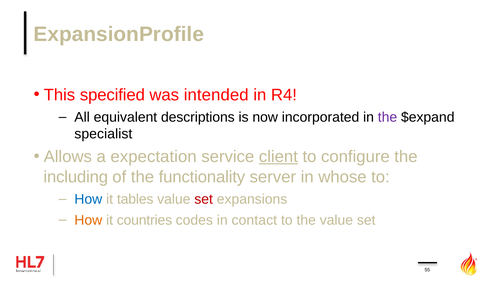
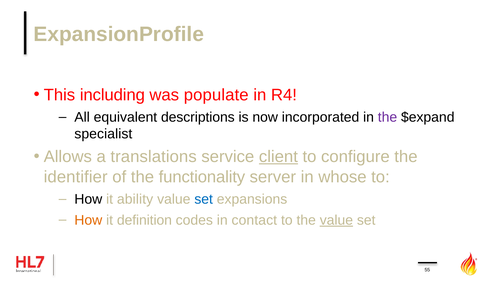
specified: specified -> including (112, 95)
intended: intended -> populate (216, 95)
expectation: expectation -> translations (154, 157)
including: including -> identifier (76, 177)
How colour: blue -> black (88, 199)
tables: tables -> ability (135, 199)
set colour: red -> blue (204, 199)
countries: countries -> definition (144, 220)
value underline: none -> present (336, 220)
